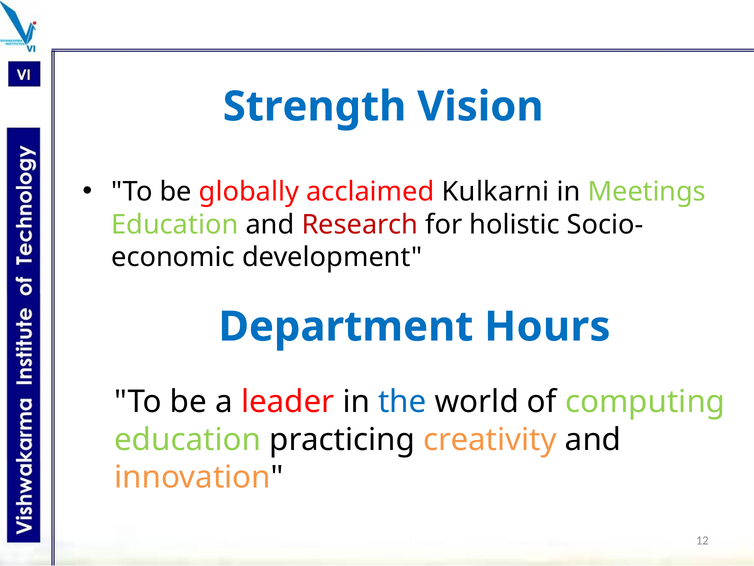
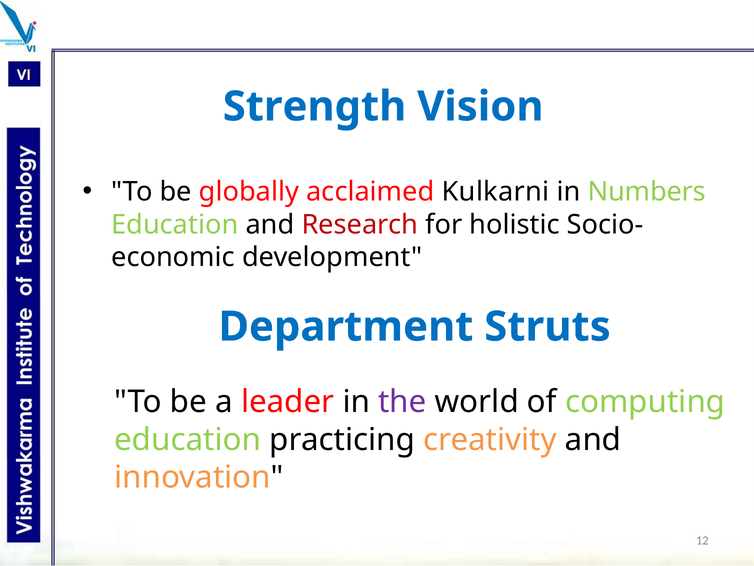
Meetings: Meetings -> Numbers (647, 192)
Hours: Hours -> Struts (547, 326)
the colour: blue -> purple (402, 402)
